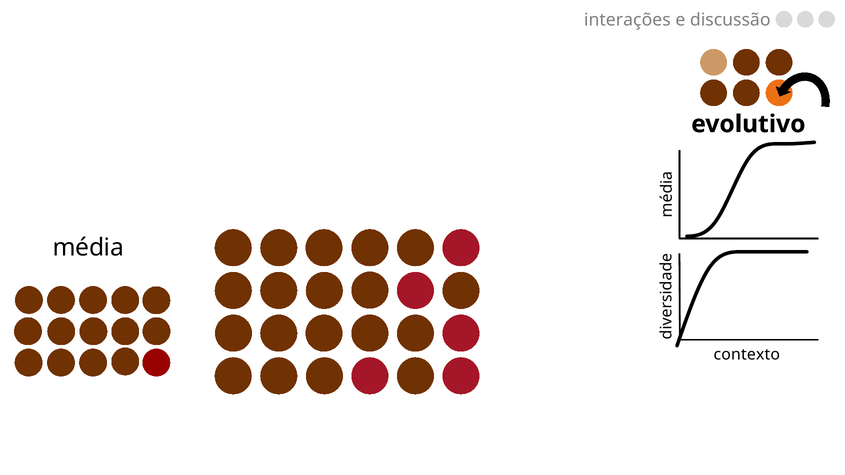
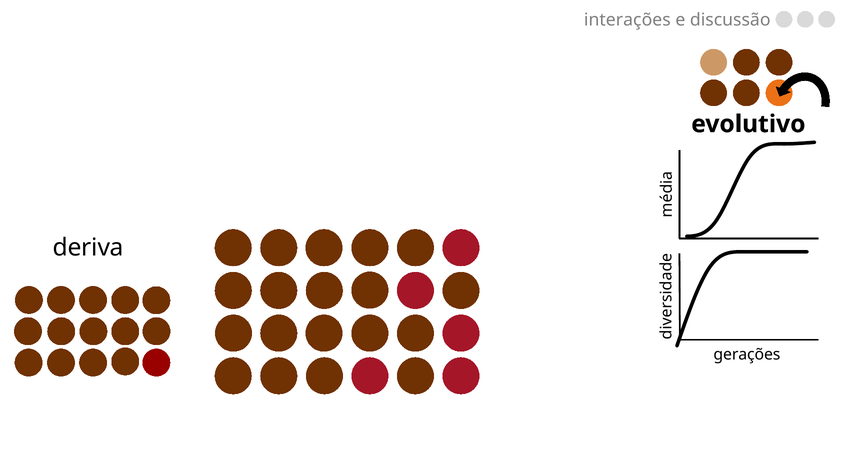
média: média -> deriva (88, 248)
contexto: contexto -> gerações (747, 355)
